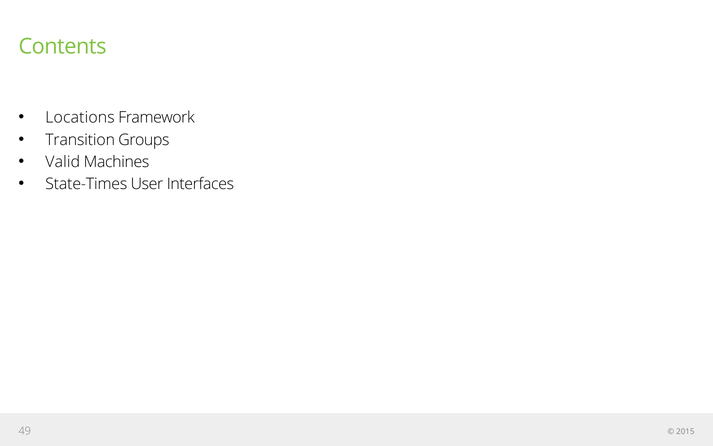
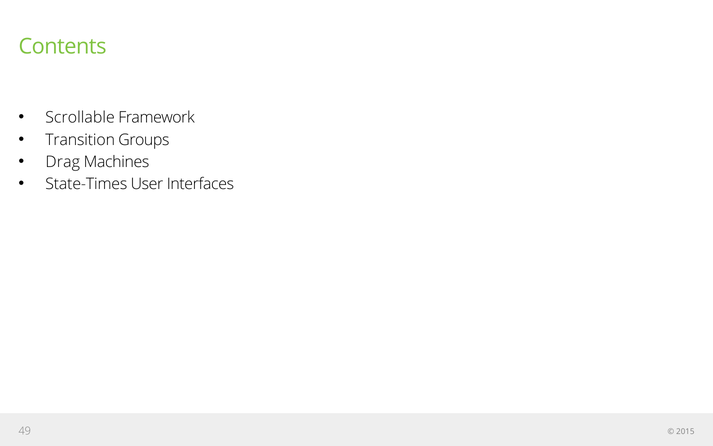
Locations: Locations -> Scrollable (80, 118)
Valid: Valid -> Drag (63, 162)
